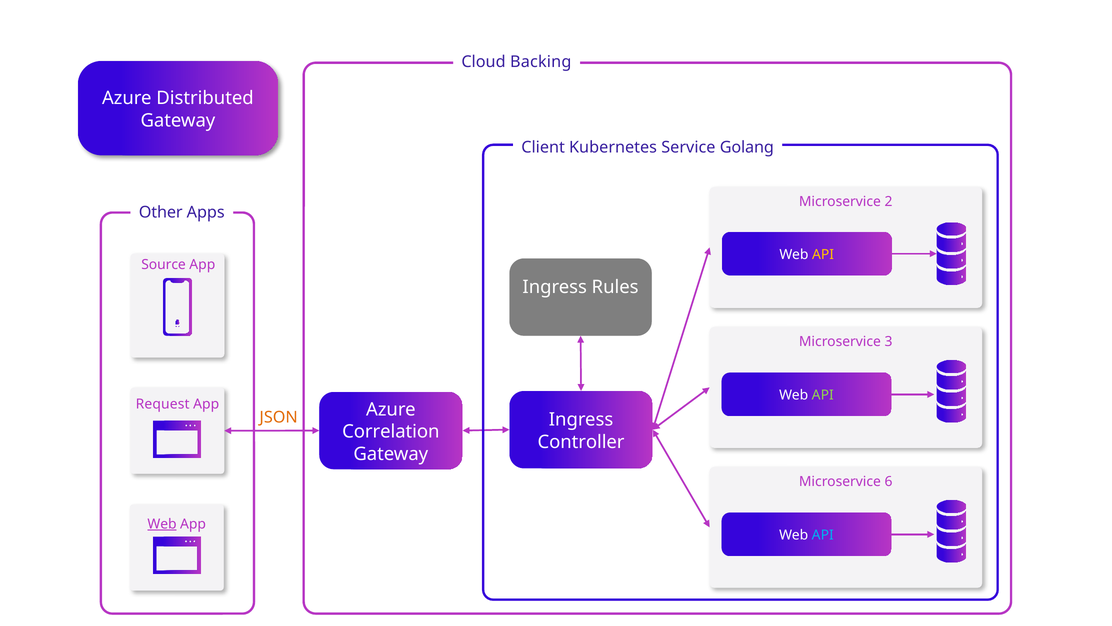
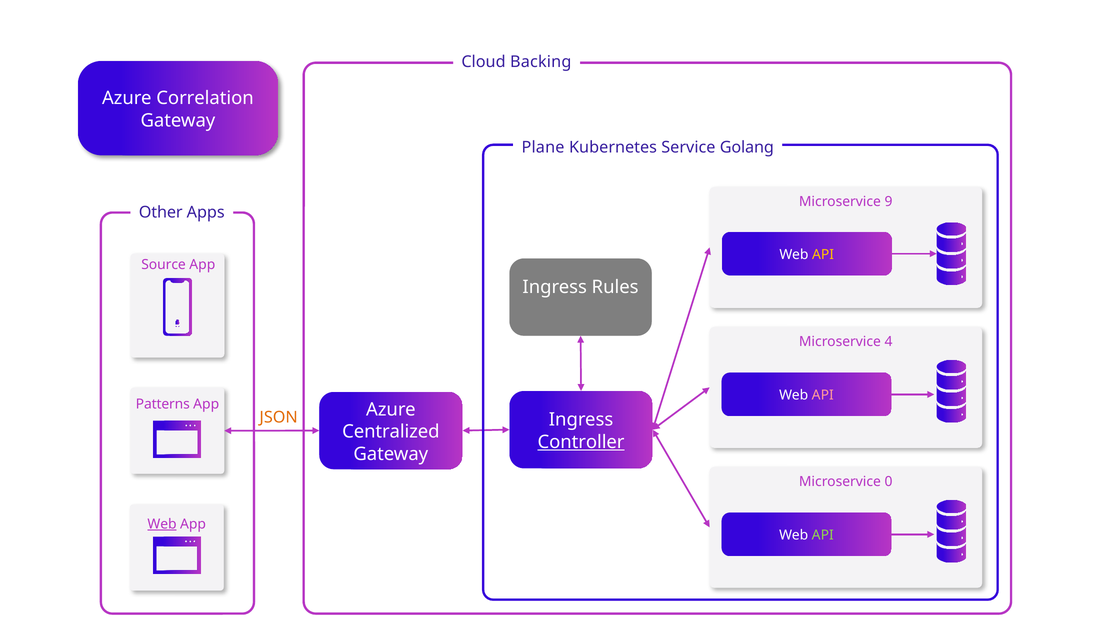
Distributed: Distributed -> Correlation (205, 98)
Client: Client -> Plane (543, 147)
2: 2 -> 9 (888, 202)
3: 3 -> 4 (888, 341)
API colour: light green -> pink (823, 395)
Request: Request -> Patterns (163, 404)
Correlation: Correlation -> Centralized (391, 432)
Controller underline: none -> present (581, 442)
6: 6 -> 0 (888, 481)
API colour: light blue -> light green (823, 535)
